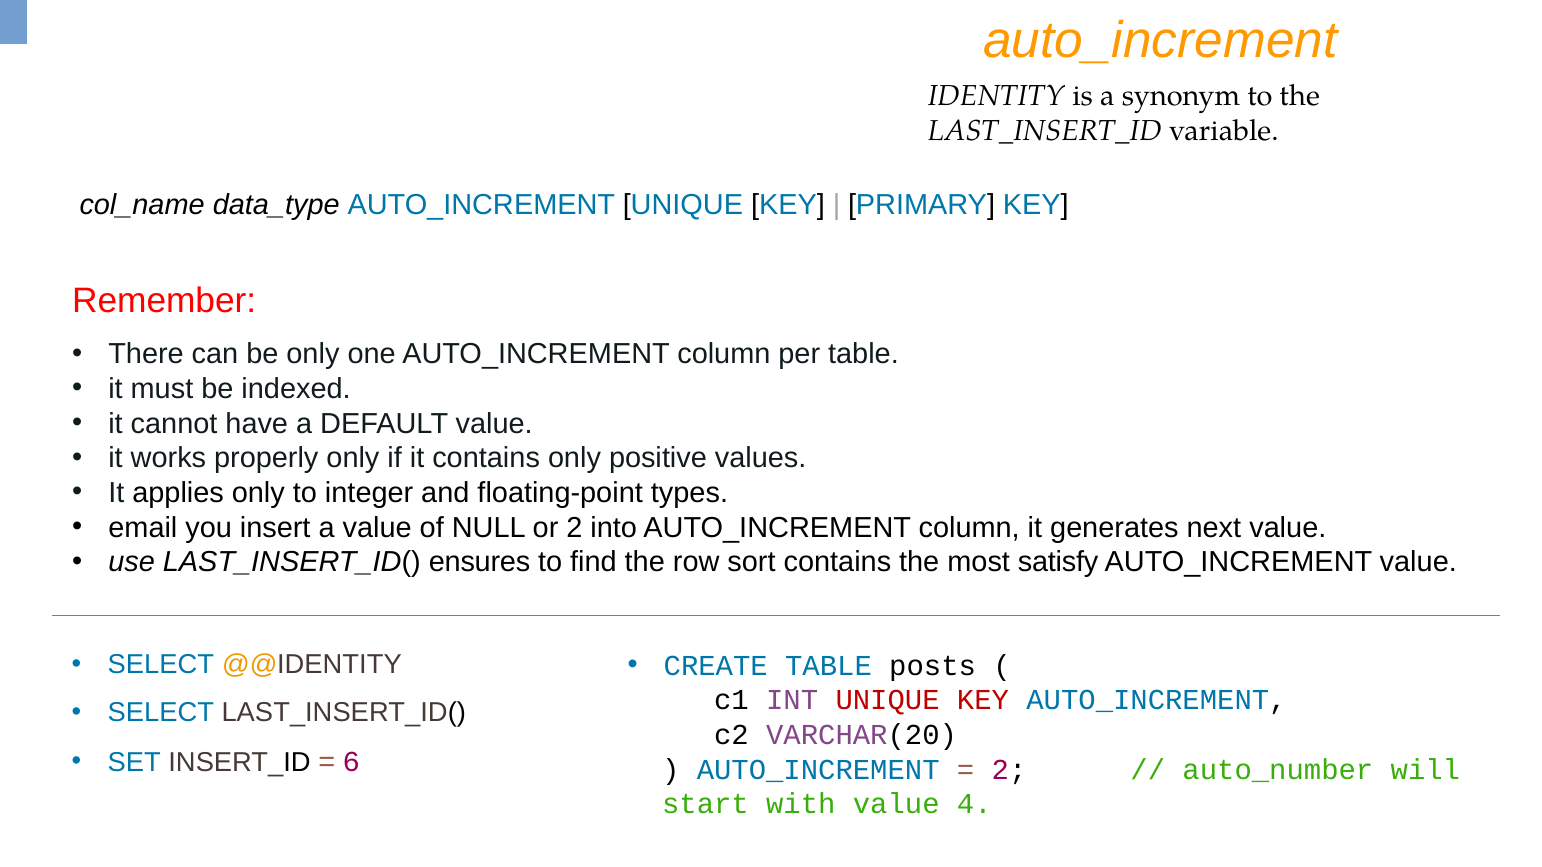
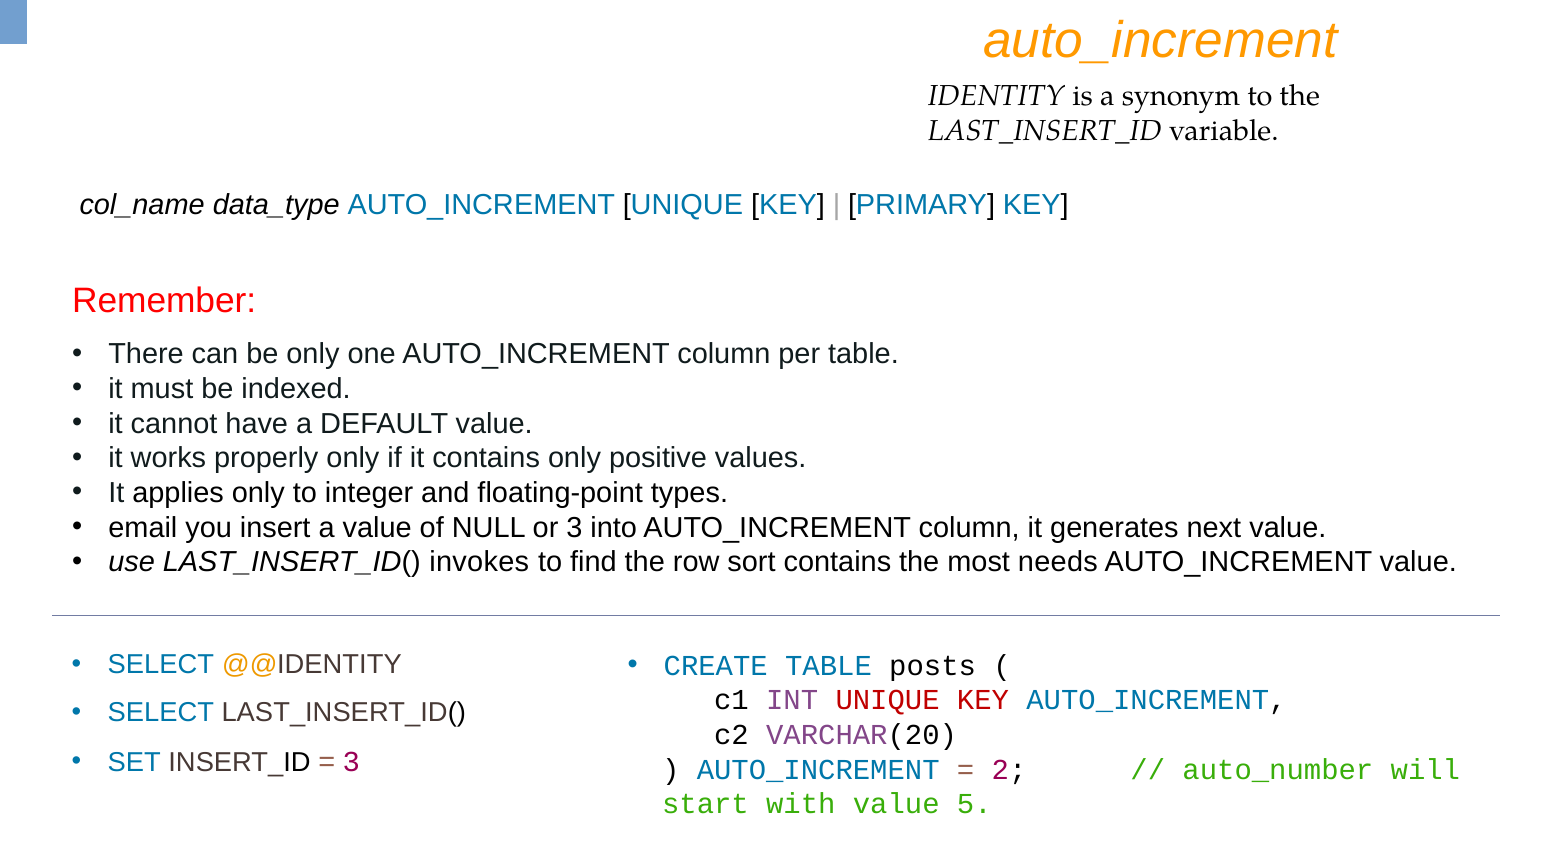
or 2: 2 -> 3 (574, 528)
ensures: ensures -> invokes (479, 563)
satisfy: satisfy -> needs (1058, 563)
6: 6 -> 3 (351, 762)
4: 4 -> 5 (974, 805)
